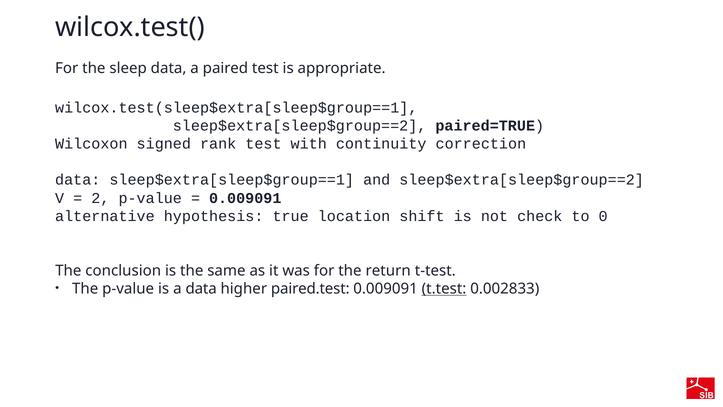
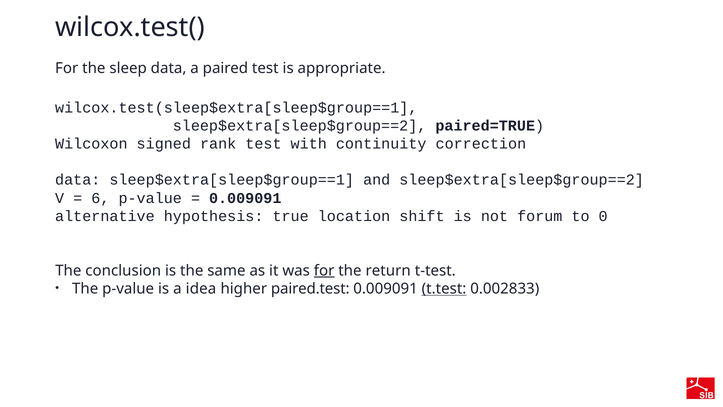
2: 2 -> 6 (100, 198)
check: check -> forum (540, 216)
for underline: none -> present (324, 270)
a data: data -> idea (201, 289)
